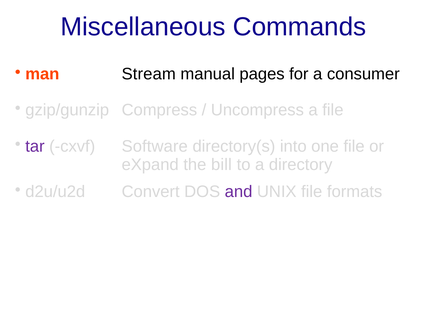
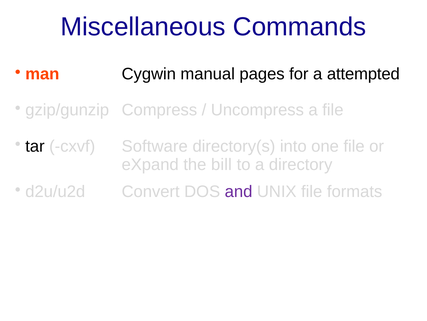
Stream: Stream -> Cygwin (149, 74)
consumer: consumer -> attempted (363, 74)
tar colour: purple -> black (35, 146)
